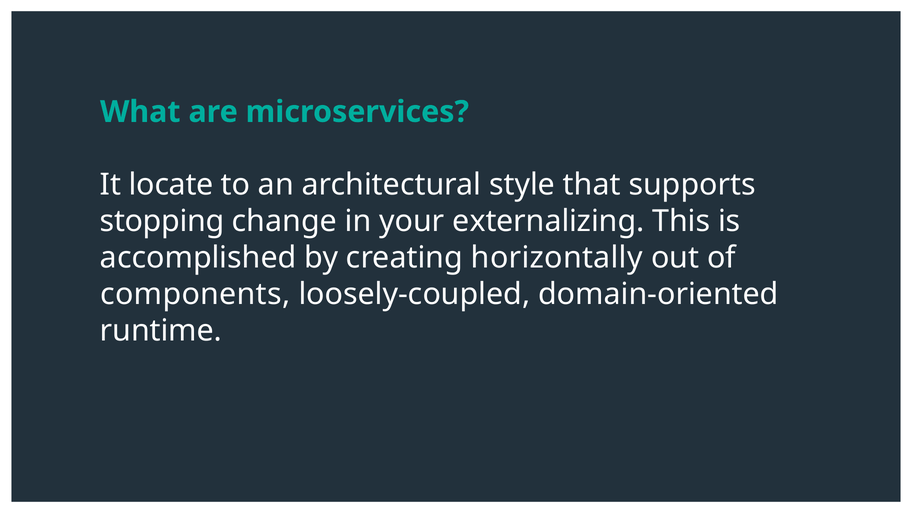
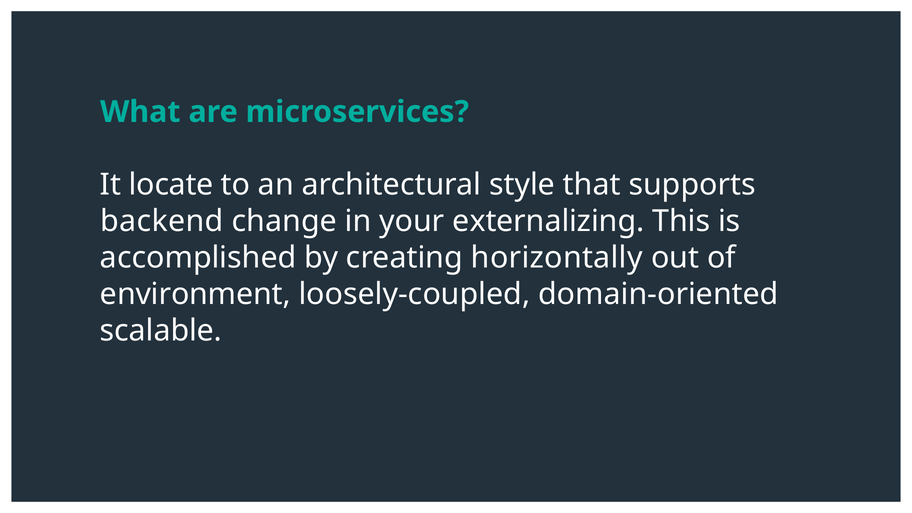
stopping: stopping -> backend (162, 221)
components: components -> environment (195, 294)
runtime: runtime -> scalable (161, 331)
